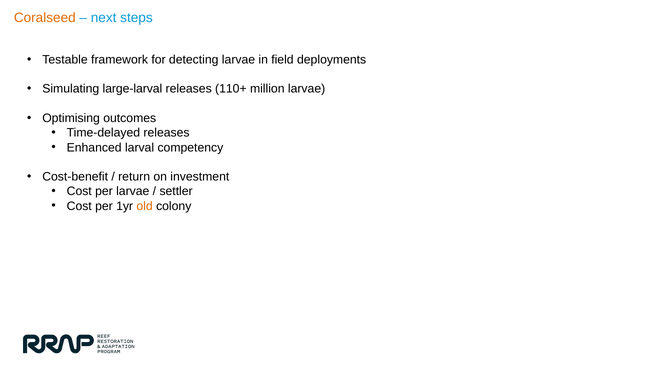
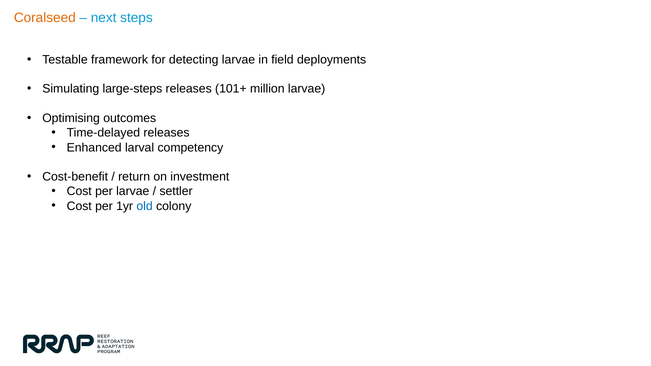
large-larval: large-larval -> large-steps (132, 89)
110+: 110+ -> 101+ (231, 89)
old colour: orange -> blue (145, 206)
